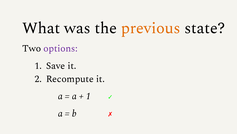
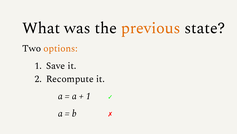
options colour: purple -> orange (61, 48)
